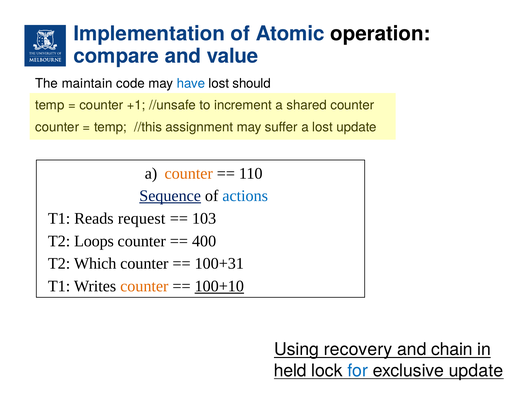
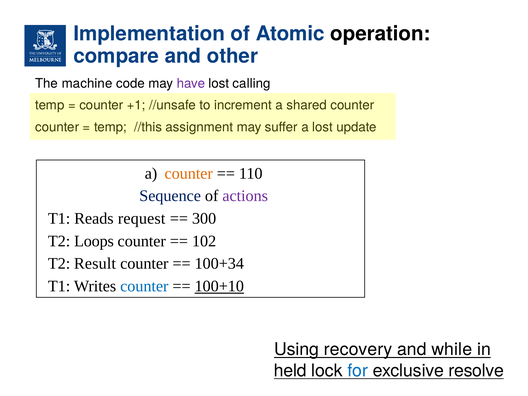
value: value -> other (232, 56)
maintain: maintain -> machine (87, 84)
have colour: blue -> purple (191, 84)
should: should -> calling (252, 84)
Sequence underline: present -> none (170, 196)
actions colour: blue -> purple (245, 196)
103: 103 -> 300 (204, 218)
400: 400 -> 102 (204, 241)
Which: Which -> Result (95, 264)
100+31: 100+31 -> 100+34 (219, 264)
counter colour: orange -> blue (144, 286)
chain: chain -> while (452, 349)
exclusive update: update -> resolve (476, 371)
